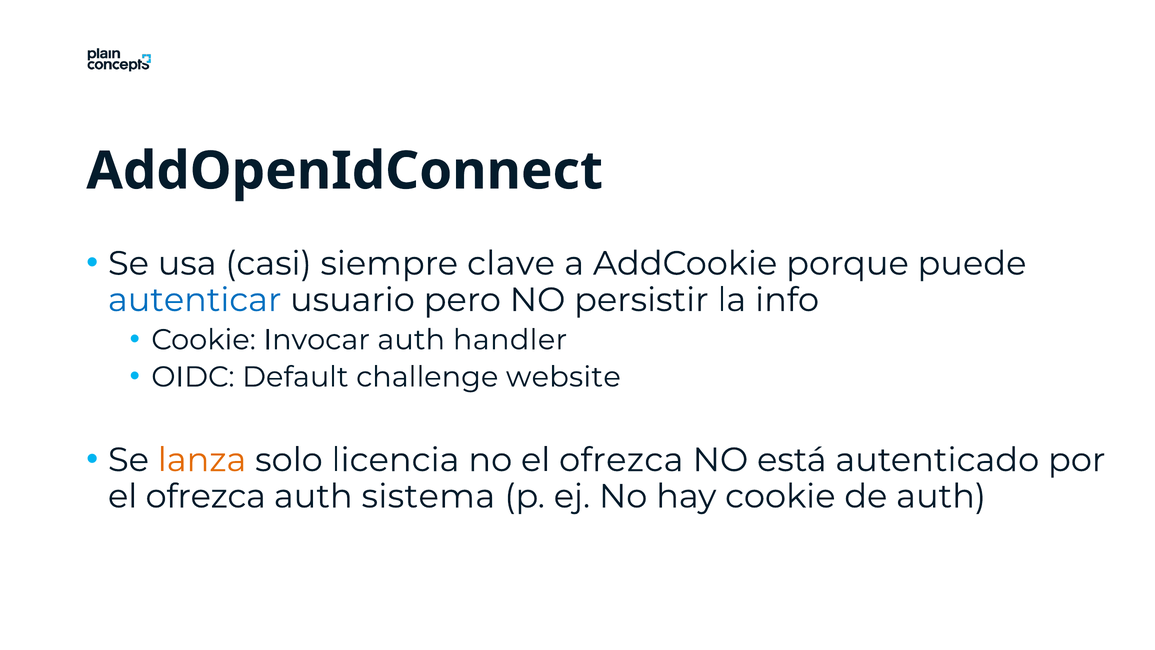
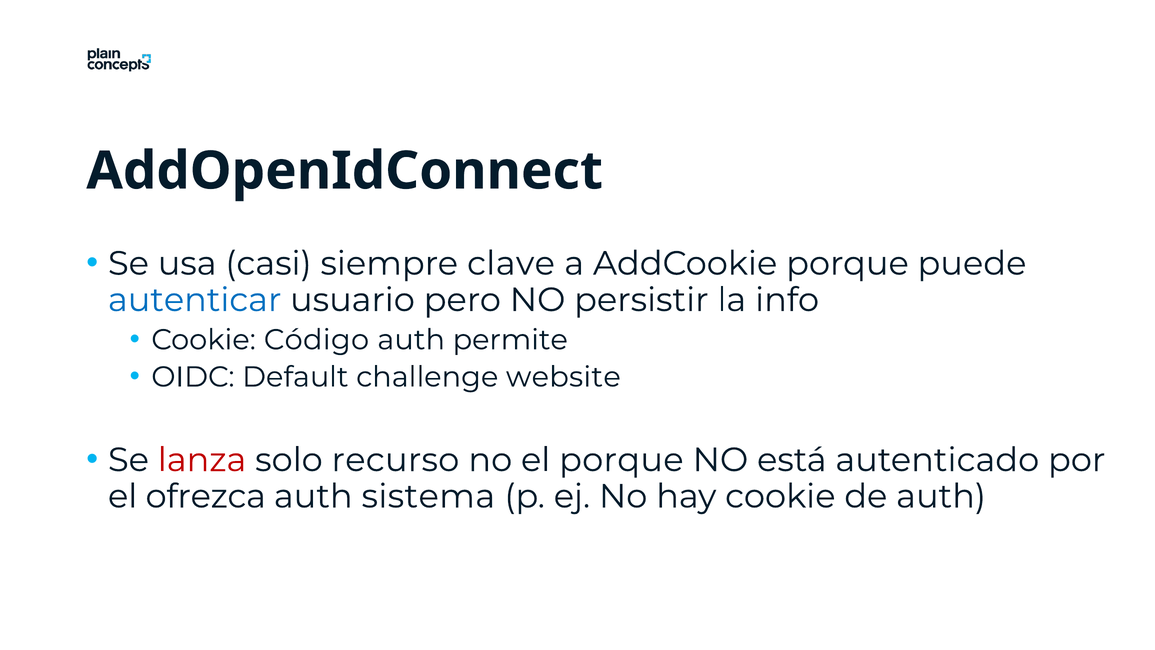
Invocar: Invocar -> Código (316, 340)
handler: handler -> permite (510, 340)
lanza colour: orange -> red (202, 460)
licencia: licencia -> recurso (395, 460)
no el ofrezca: ofrezca -> porque (621, 460)
